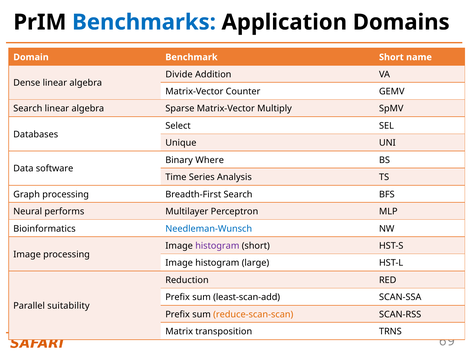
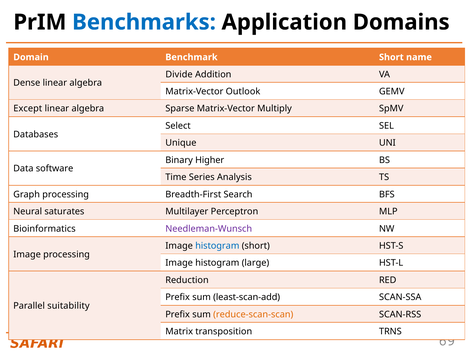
Counter: Counter -> Outlook (243, 91)
Search: Search -> Except (28, 109)
Where: Where -> Higher (210, 160)
performs: performs -> saturates (64, 211)
Needleman-Wunsch colour: blue -> purple (209, 228)
histogram colour: purple -> blue (217, 246)
